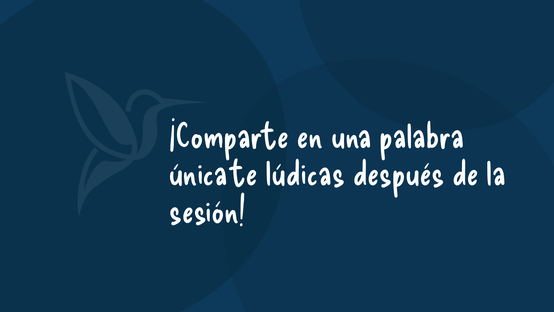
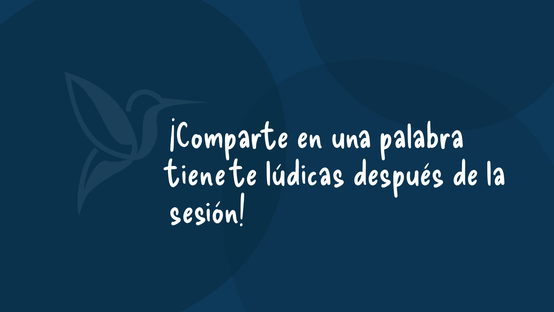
única: única -> tiene (198, 174)
